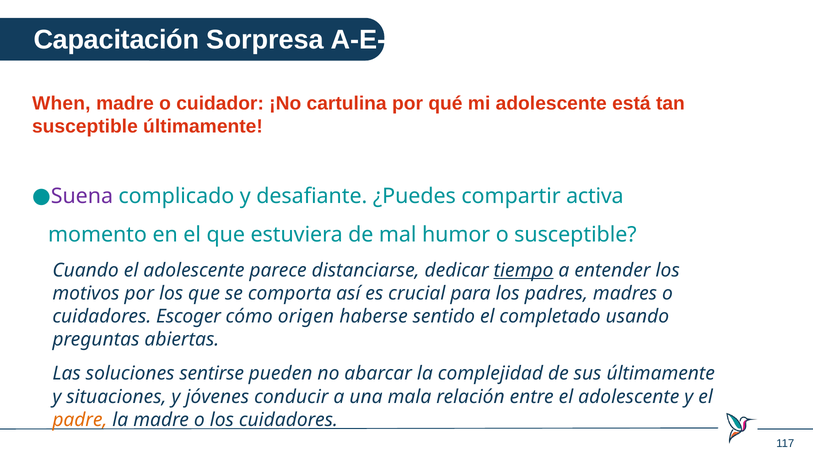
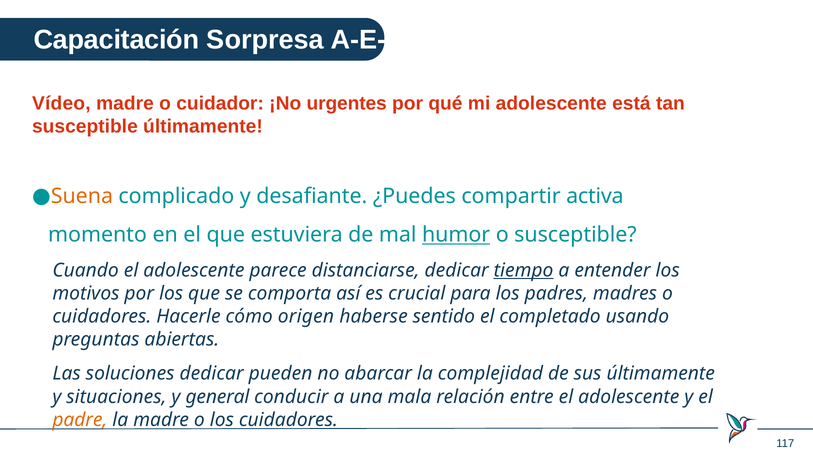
When: When -> Vídeo (61, 103)
cartulina: cartulina -> urgentes (347, 103)
Suena colour: purple -> orange (82, 196)
humor underline: none -> present (456, 235)
Escoger: Escoger -> Hacerle (188, 317)
soluciones sentirse: sentirse -> dedicar (212, 374)
jóvenes: jóvenes -> general (217, 397)
